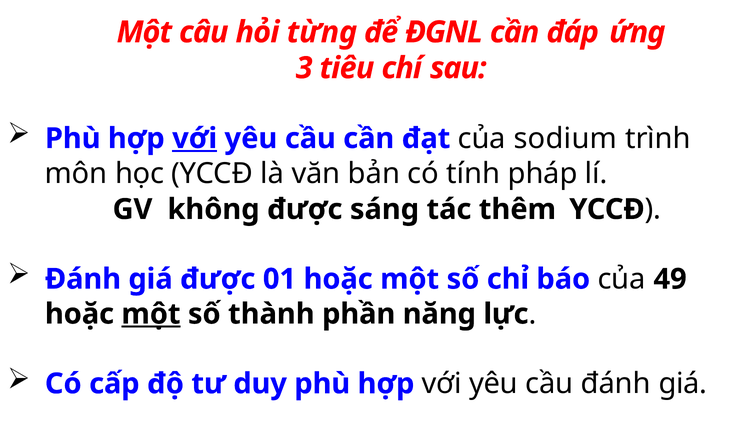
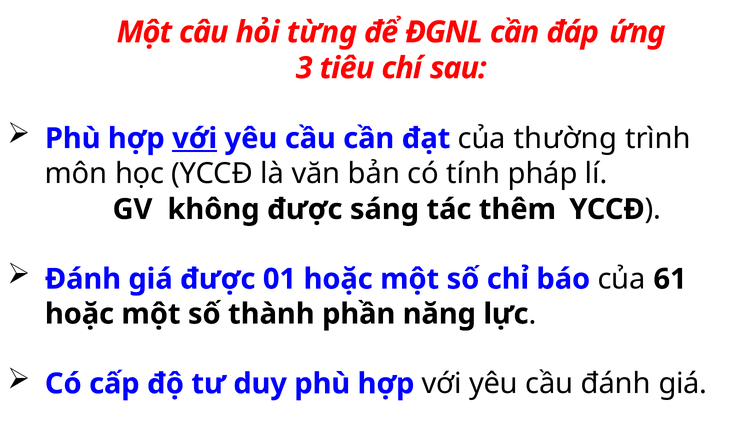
sodium: sodium -> thường (565, 139)
49: 49 -> 61 (670, 279)
một underline: present -> none (151, 314)
